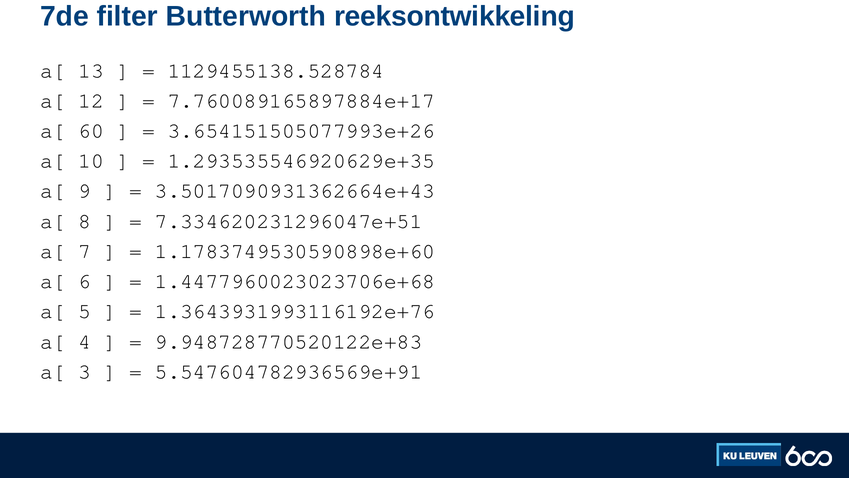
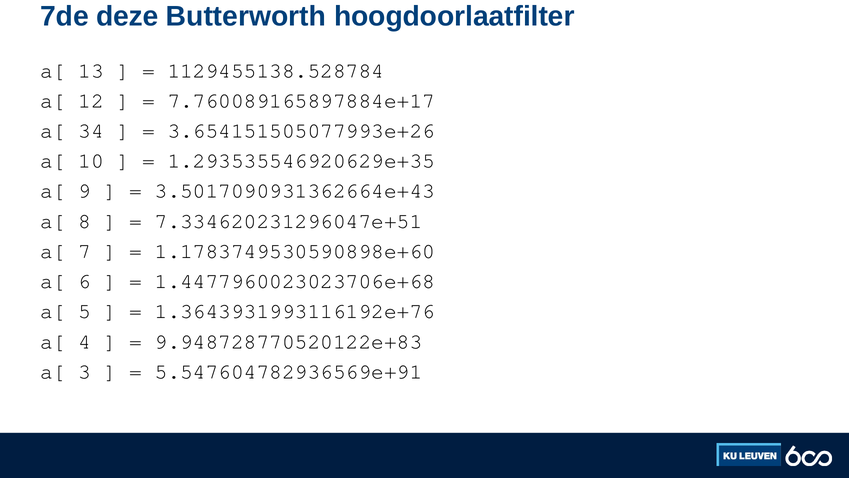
filter: filter -> deze (127, 16)
reeksontwikkeling: reeksontwikkeling -> hoogdoorlaatfilter (454, 16)
60: 60 -> 34 (91, 131)
